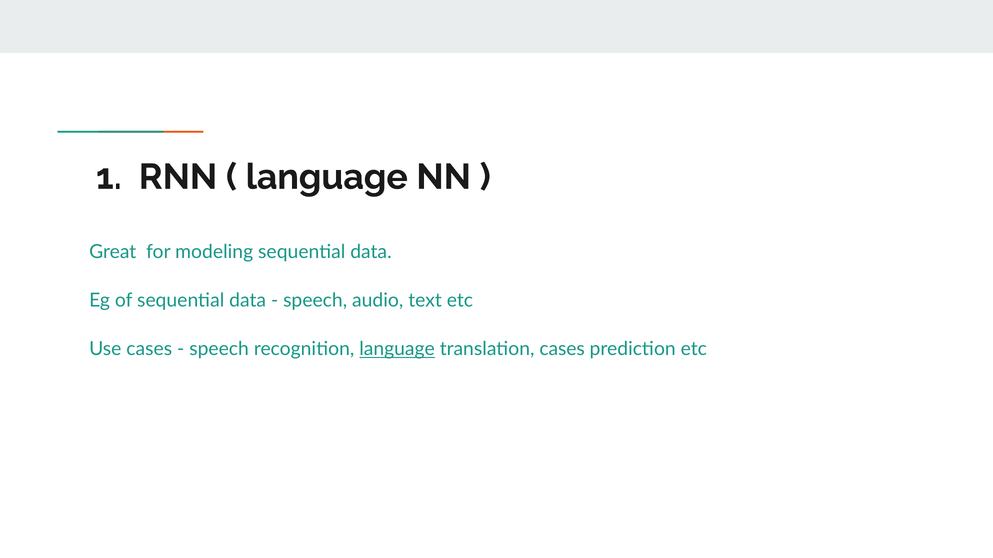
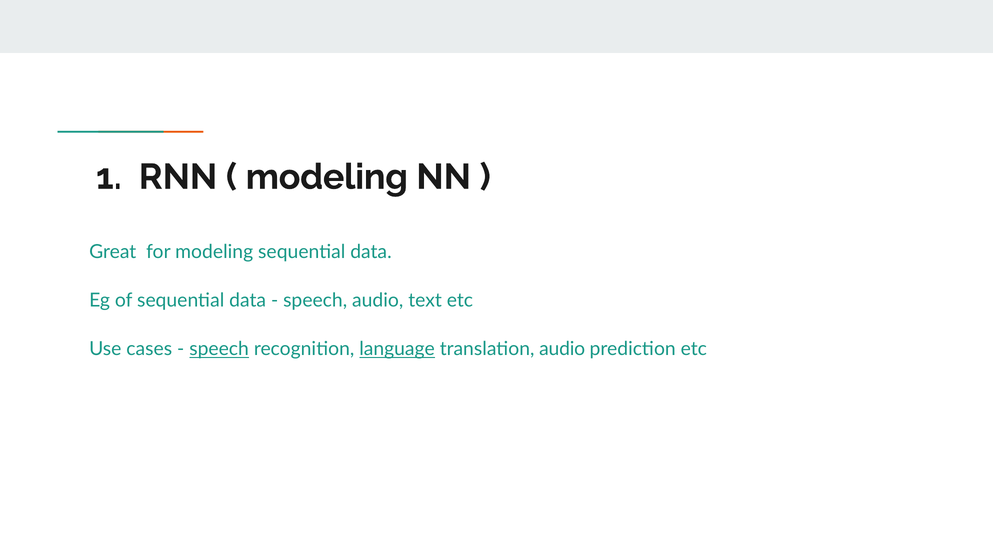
language: language -> modeling (327, 177)
speech underline: none -> present (219, 349)
translation cases: cases -> audio (562, 349)
